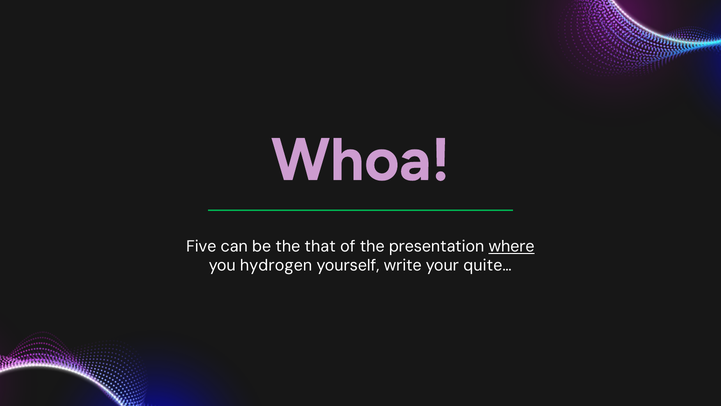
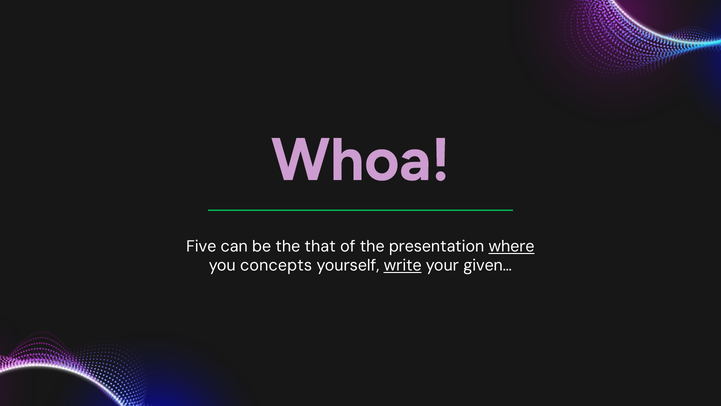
hydrogen: hydrogen -> concepts (276, 265)
write underline: none -> present (403, 265)
quite…: quite… -> given… (488, 265)
